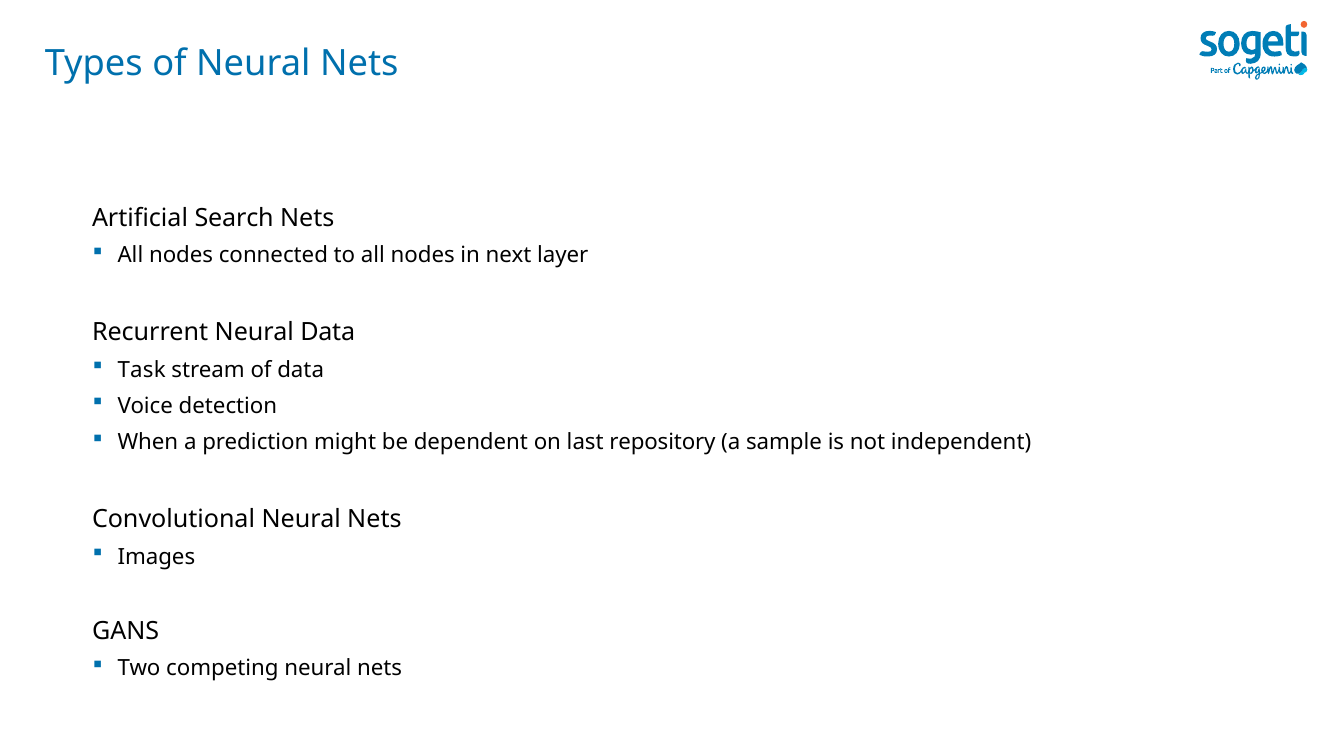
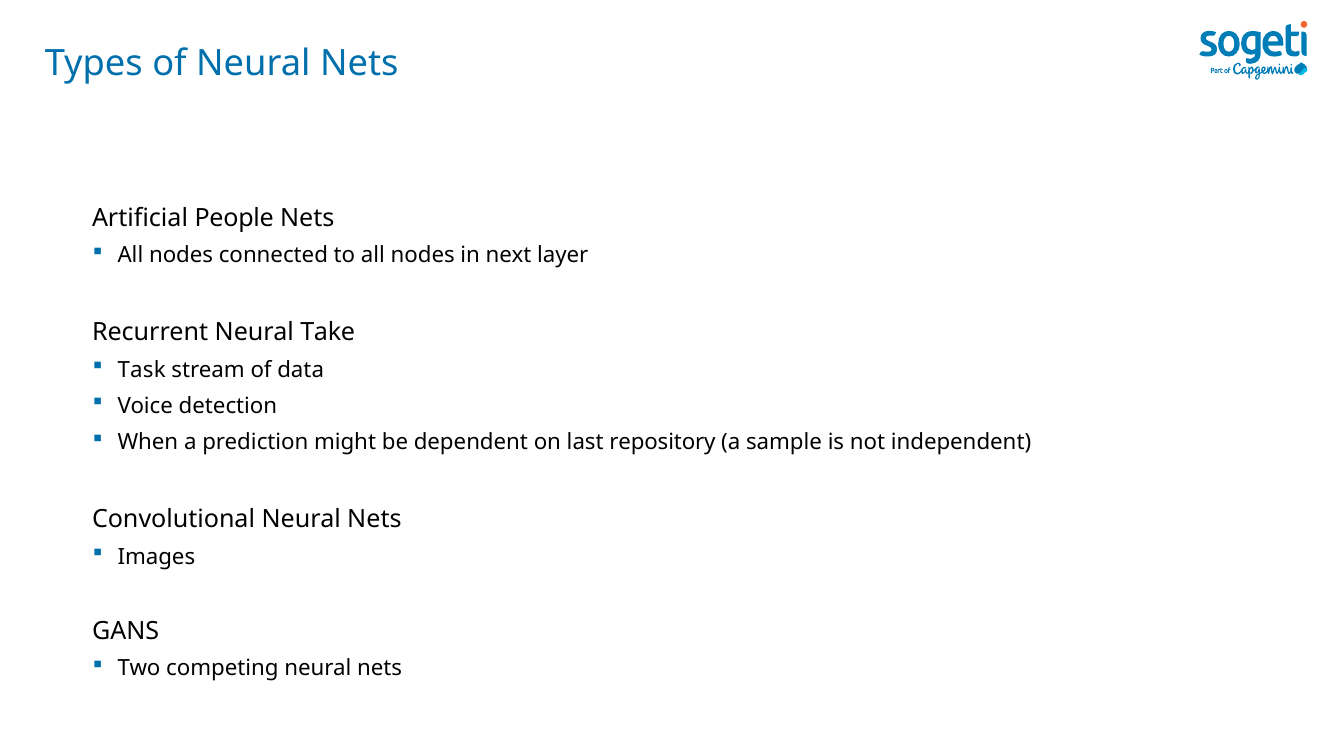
Search: Search -> People (234, 218)
Neural Data: Data -> Take (328, 332)
